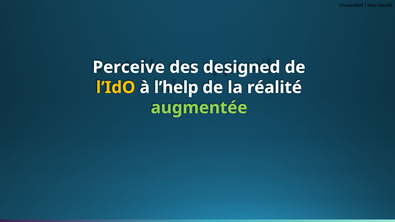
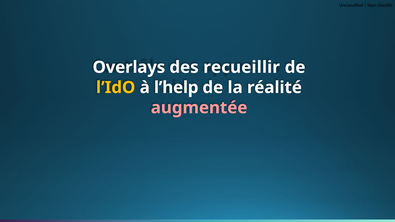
Perceive: Perceive -> Overlays (129, 67)
designed: designed -> recueillir (242, 67)
augmentée colour: light green -> pink (199, 108)
